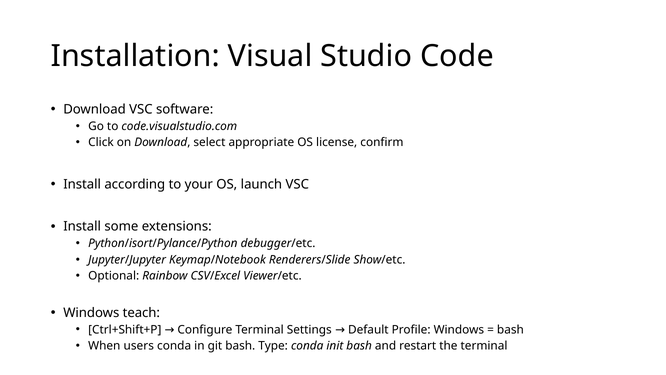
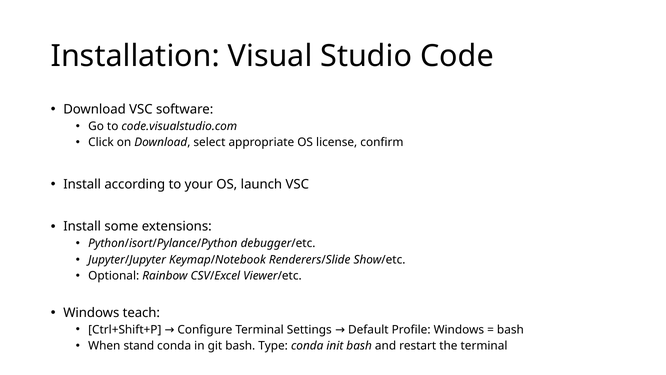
users: users -> stand (139, 345)
